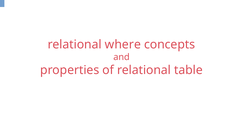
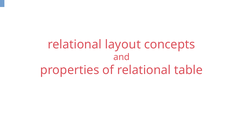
where: where -> layout (123, 44)
